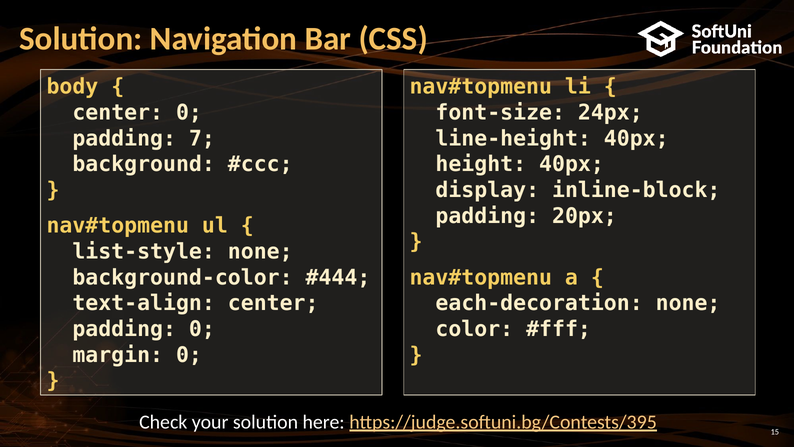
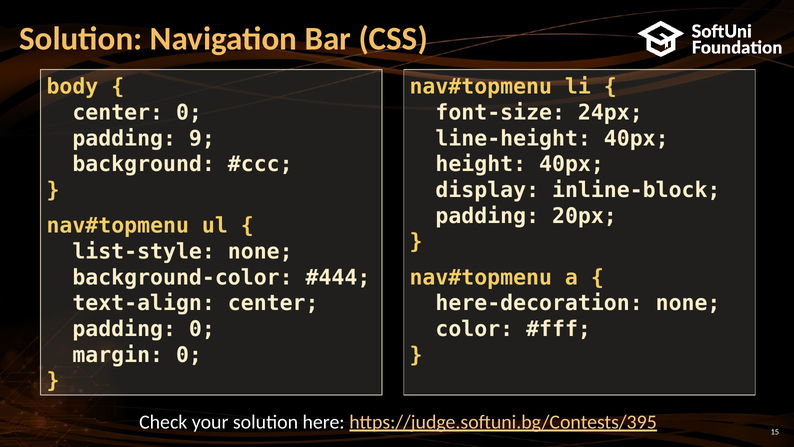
7: 7 -> 9 (202, 138)
each-decoration: each-decoration -> here-decoration (539, 303)
